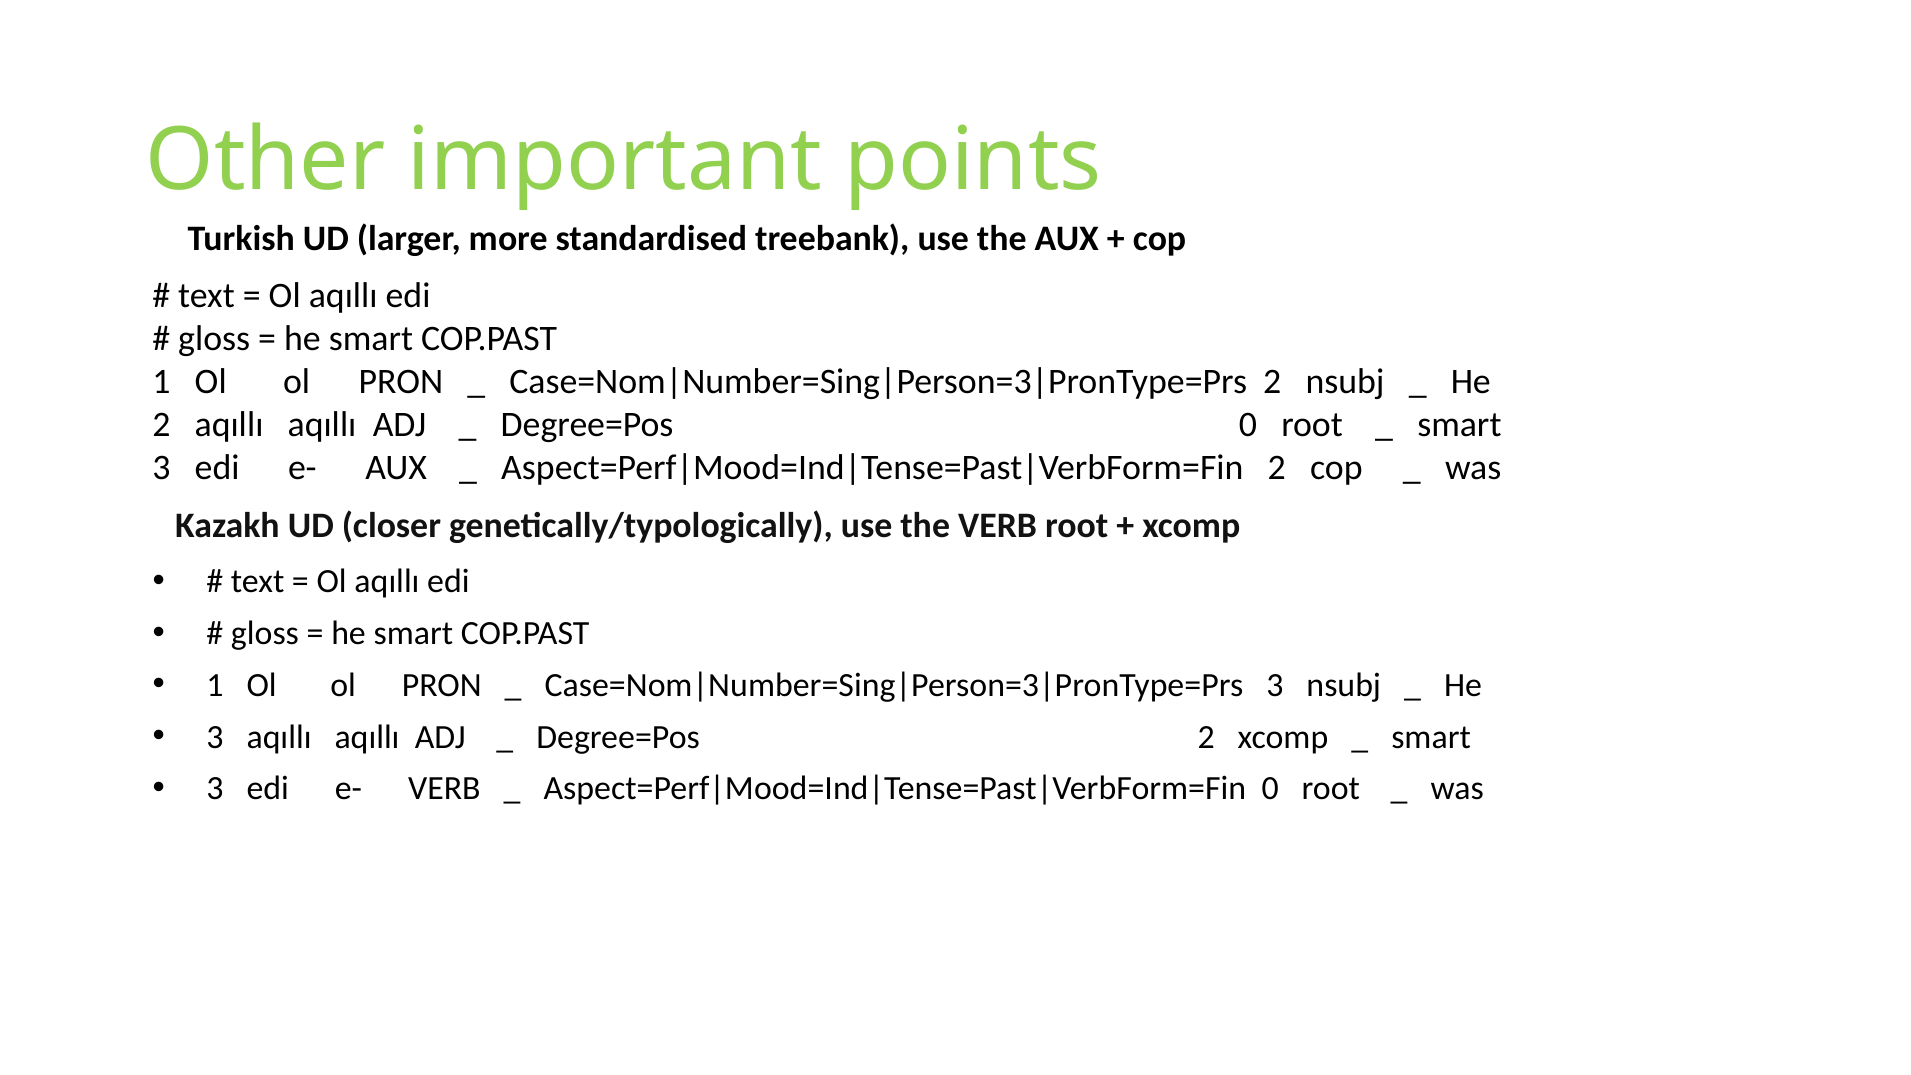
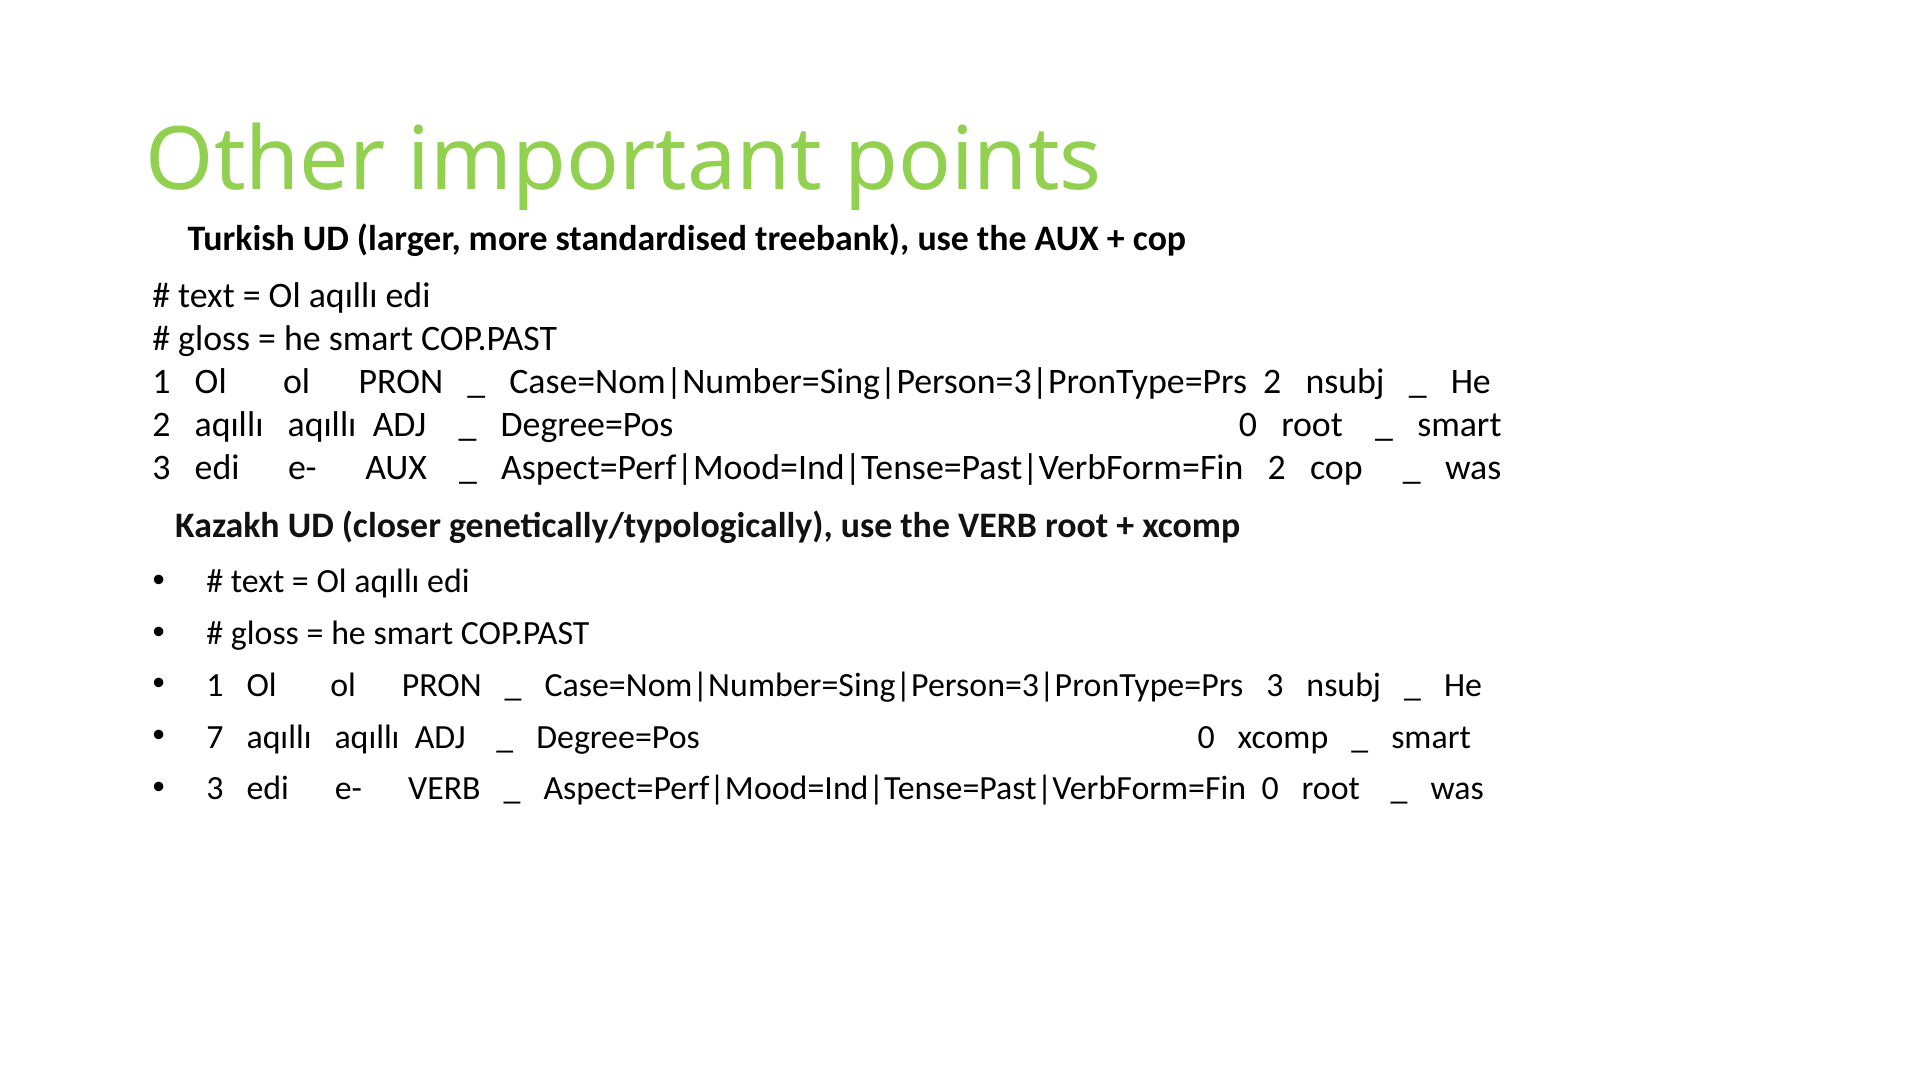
3: 3 -> 7 (215, 737)
2: 2 -> 0 (1206, 737)
